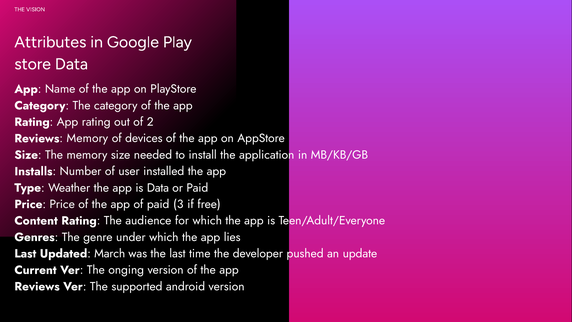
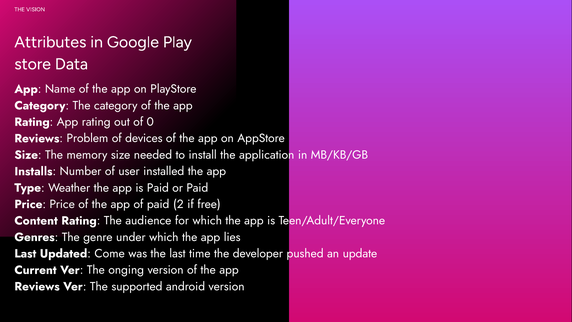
2: 2 -> 0 (150, 122)
Reviews Memory: Memory -> Problem (87, 138)
is Data: Data -> Paid (158, 188)
3: 3 -> 2 (178, 204)
March: March -> Come (110, 253)
